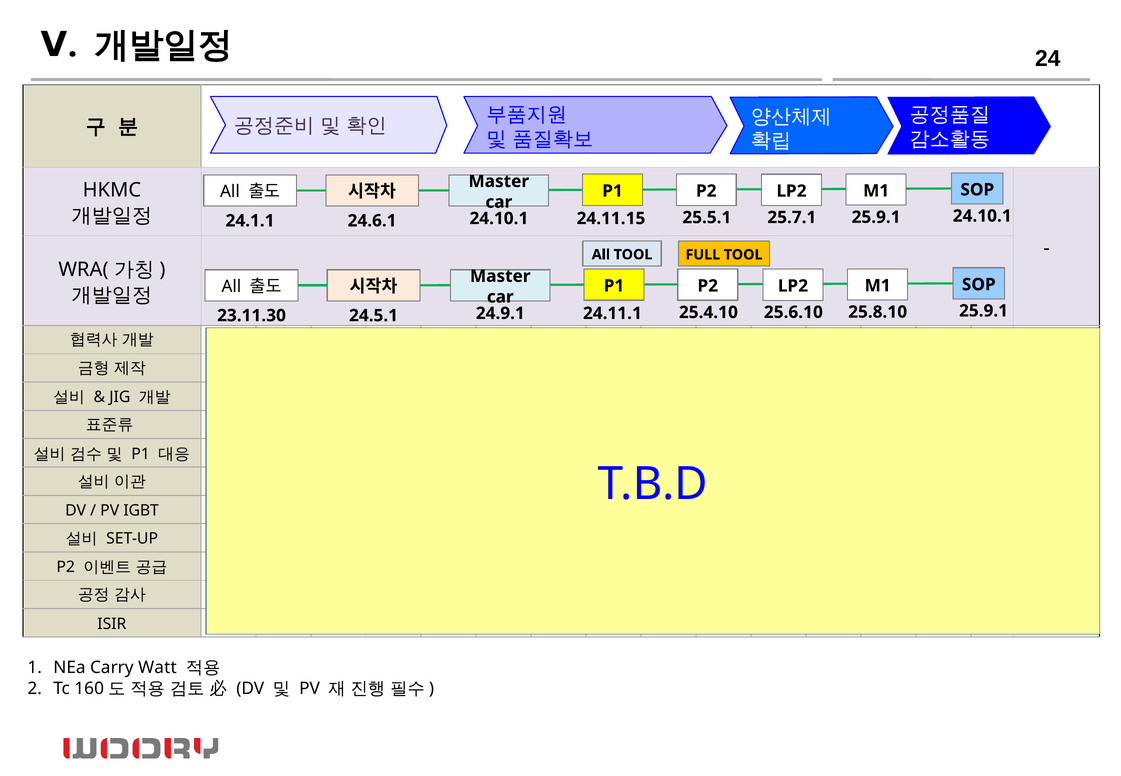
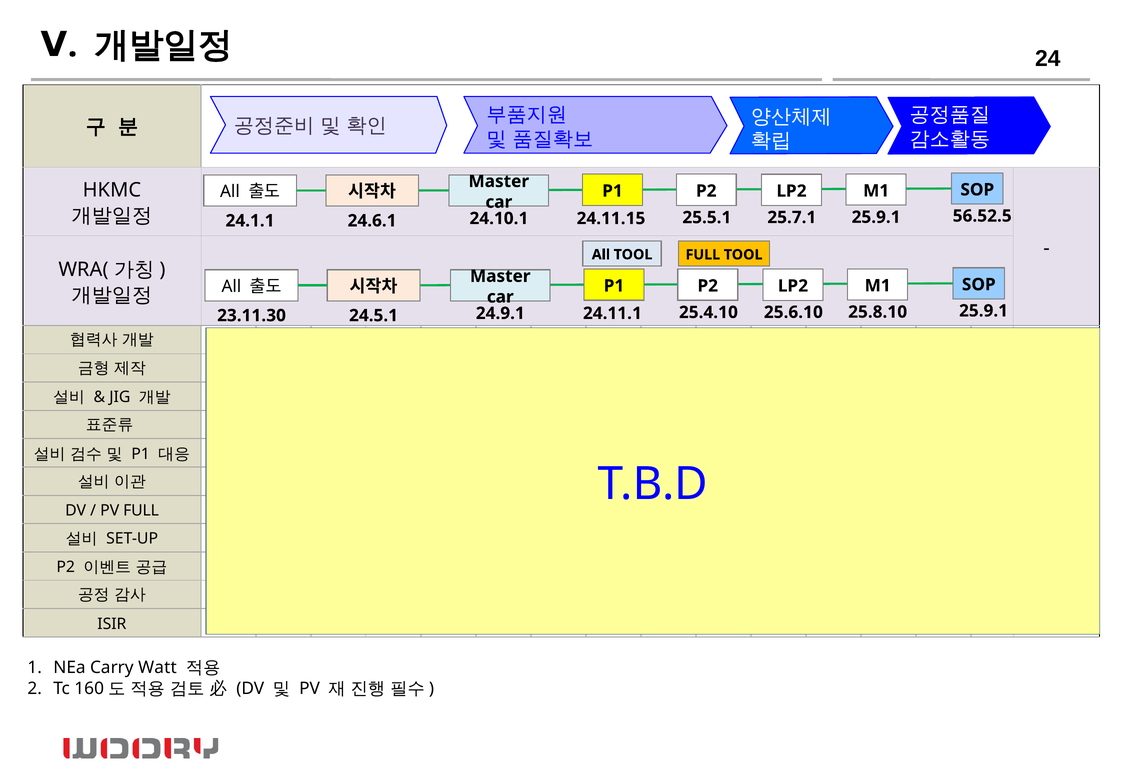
24.10.1: 24.10.1 -> 56.52.5 (982, 216)
PV IGBT: IGBT -> FULL (141, 510)
